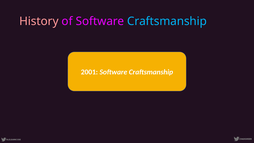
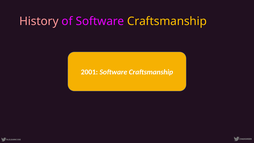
Craftsmanship colour: light blue -> yellow (167, 21)
